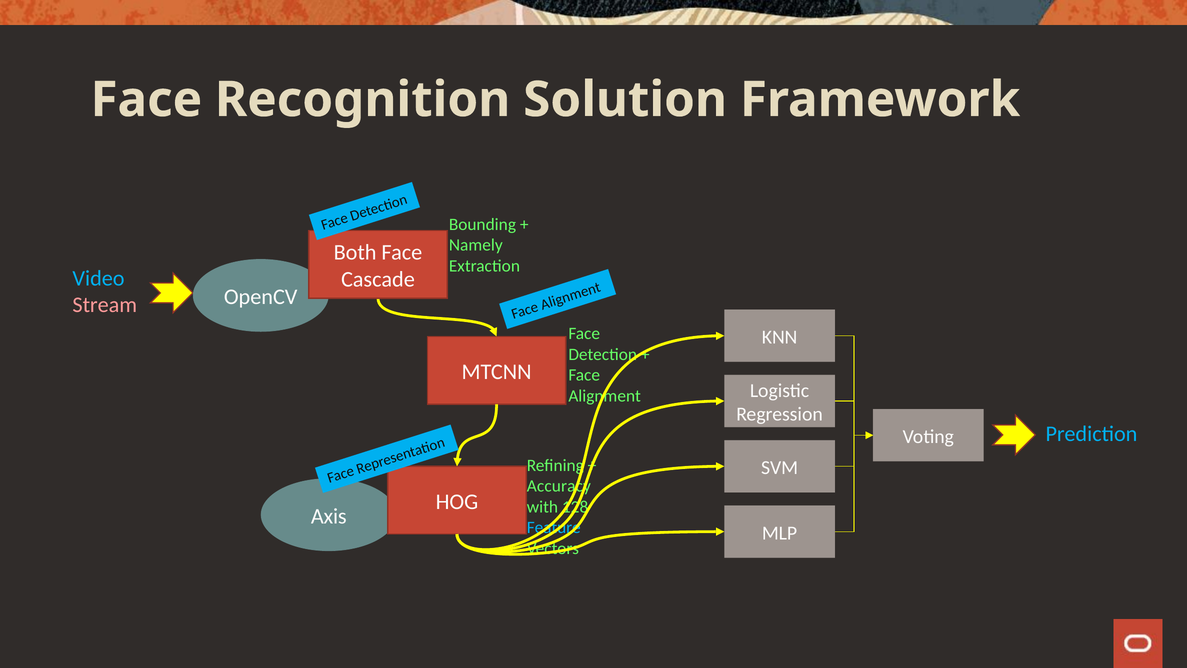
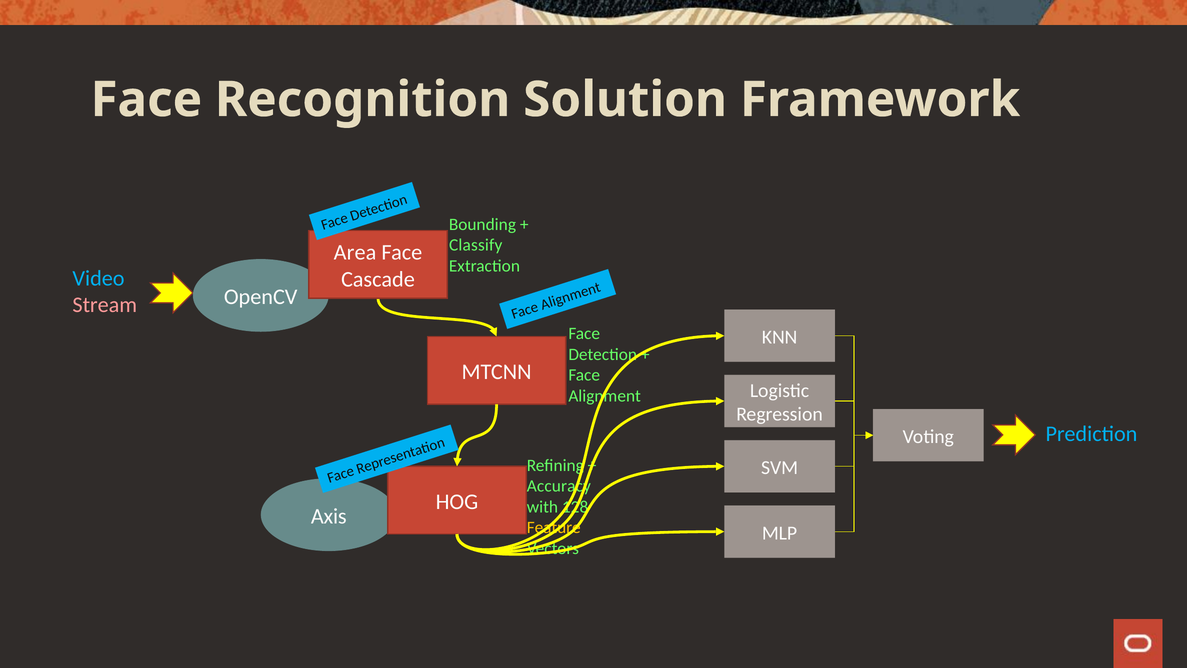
Namely: Namely -> Classify (476, 245)
Both: Both -> Area (355, 253)
Feature colour: light blue -> yellow (554, 528)
